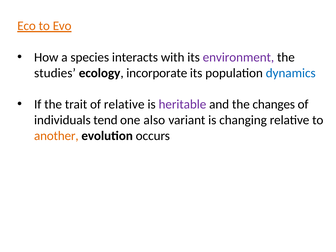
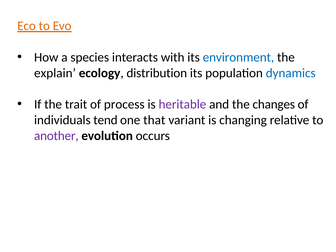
environment colour: purple -> blue (238, 57)
studies: studies -> explain (55, 73)
incorporate: incorporate -> distribution (157, 73)
of relative: relative -> process (124, 104)
also: also -> that (154, 120)
another colour: orange -> purple (56, 136)
